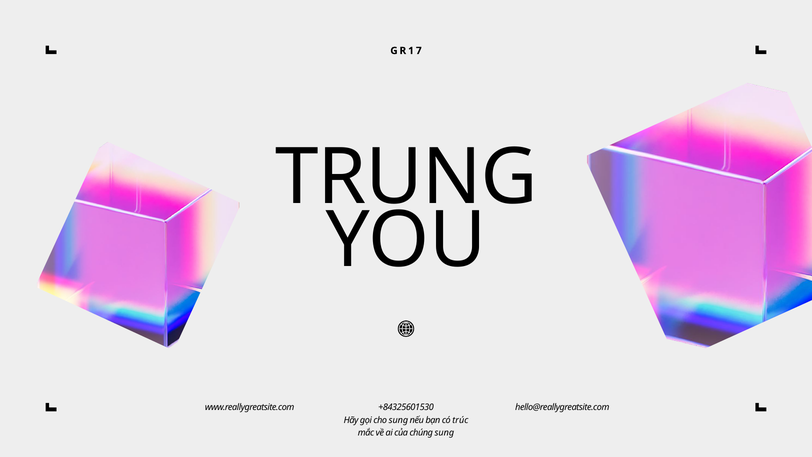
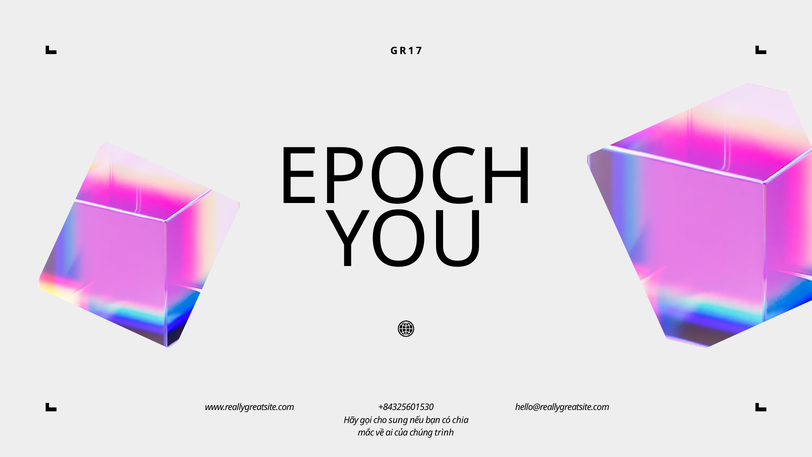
TRUNG: TRUNG -> EPOCH (406, 178)
trúc: trúc -> chia (460, 420)
chúng sung: sung -> trình (444, 432)
